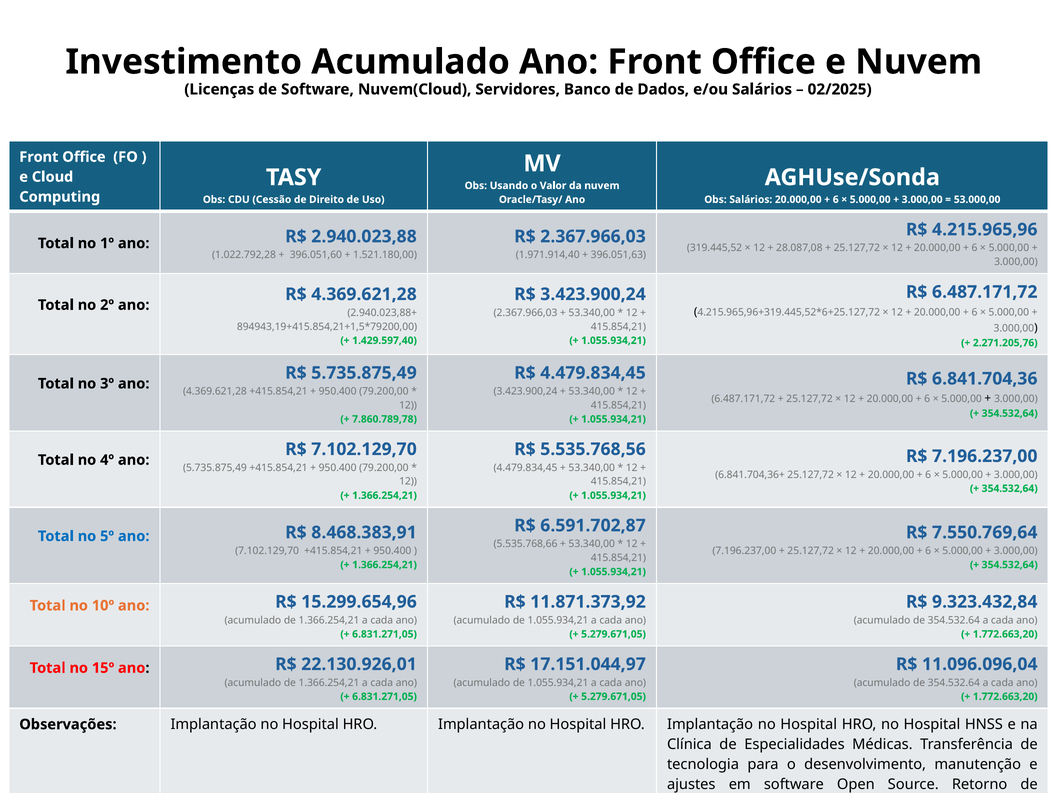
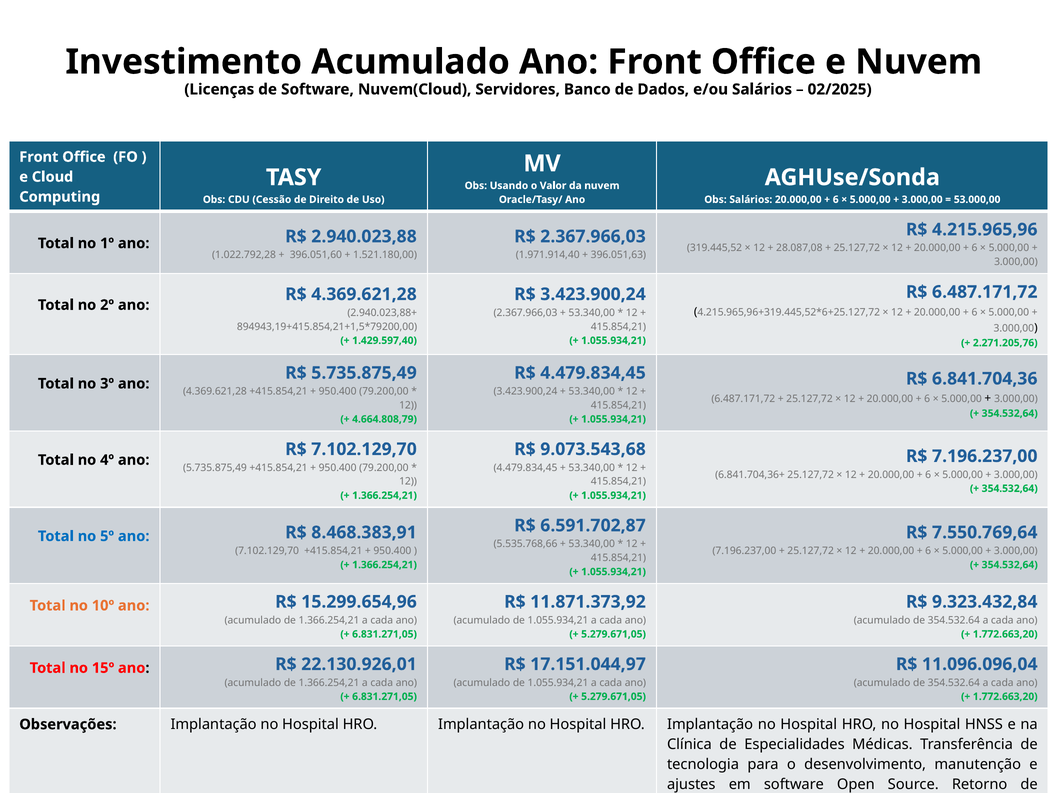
7.860.789,78: 7.860.789,78 -> 4.664.808,79 (385, 419)
5.535.768,56: 5.535.768,56 -> 9.073.543,68 (593, 449)
